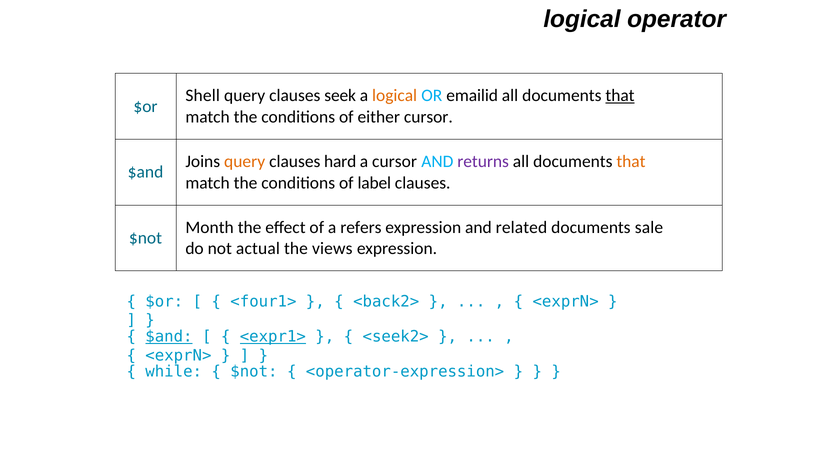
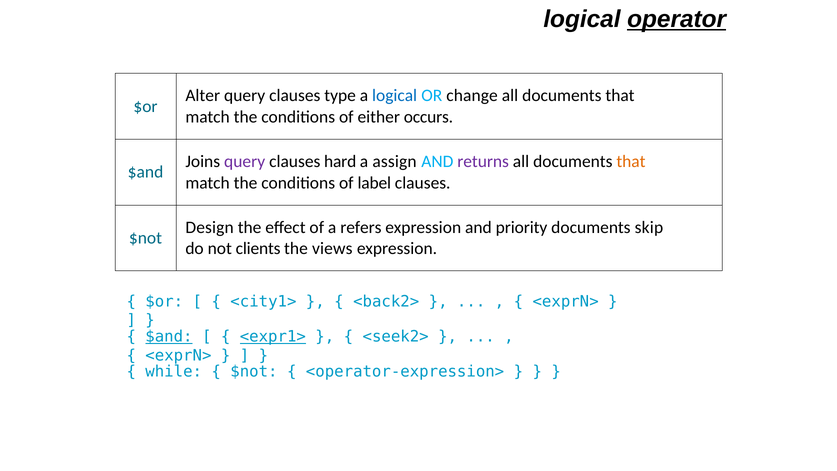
operator underline: none -> present (677, 19)
Shell: Shell -> Alter (203, 96)
seek: seek -> type (340, 96)
logical colour: orange -> blue (395, 96)
emailid: emailid -> change (472, 96)
that underline: present -> none (620, 96)
either cursor: cursor -> occurs (428, 117)
query colour: orange -> purple (245, 161)
a cursor: cursor -> assign (395, 161)
Month: Month -> Design (210, 227)
related: related -> priority (522, 227)
sale: sale -> skip (649, 227)
actual: actual -> clients (258, 249)
<four1>: <four1> -> <city1> (263, 301)
